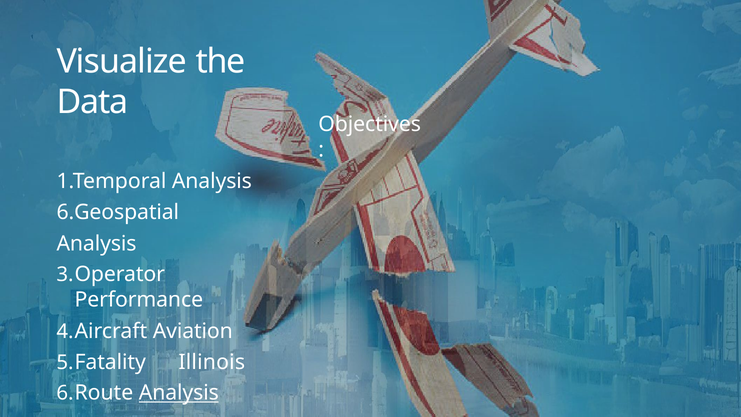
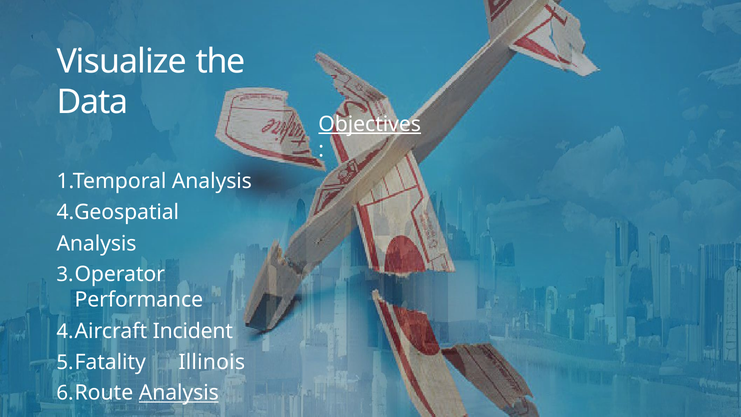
Objectives underline: none -> present (370, 124)
6.Geospatial: 6.Geospatial -> 4.Geospatial (118, 212)
Aviation: Aviation -> Incident (193, 331)
